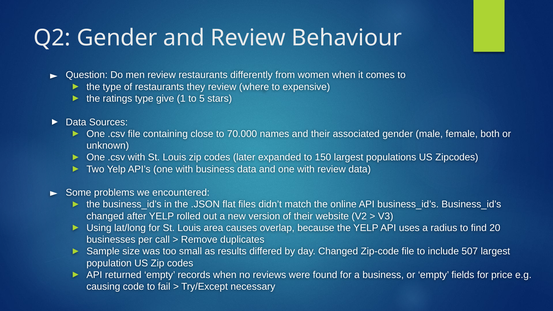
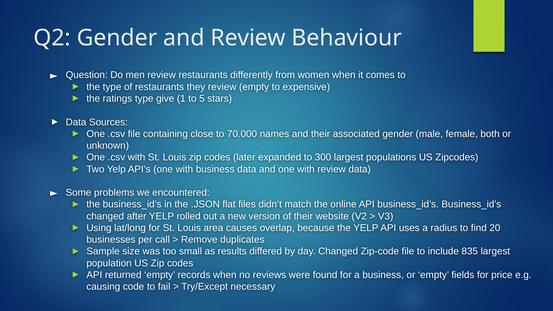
review where: where -> empty (254, 87)
150: 150 -> 300 (323, 157)
507: 507 -> 835 (470, 251)
